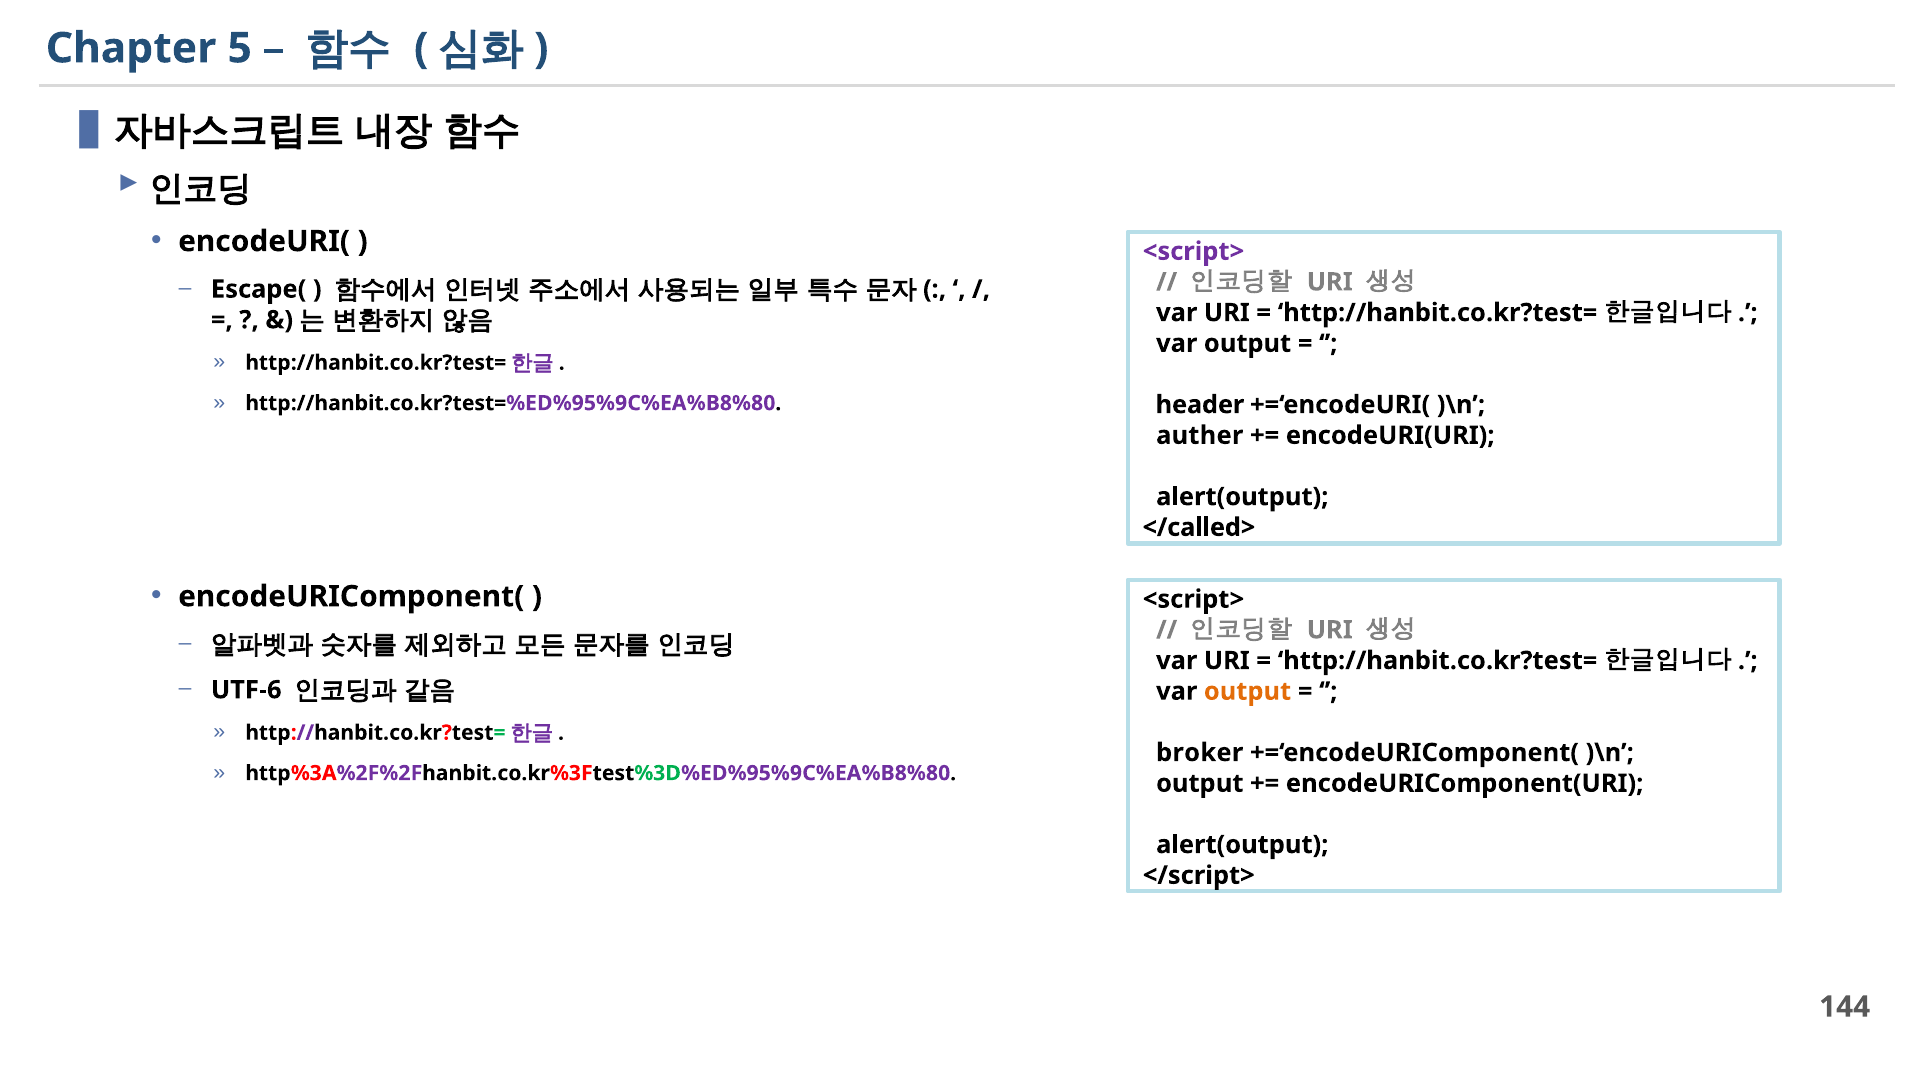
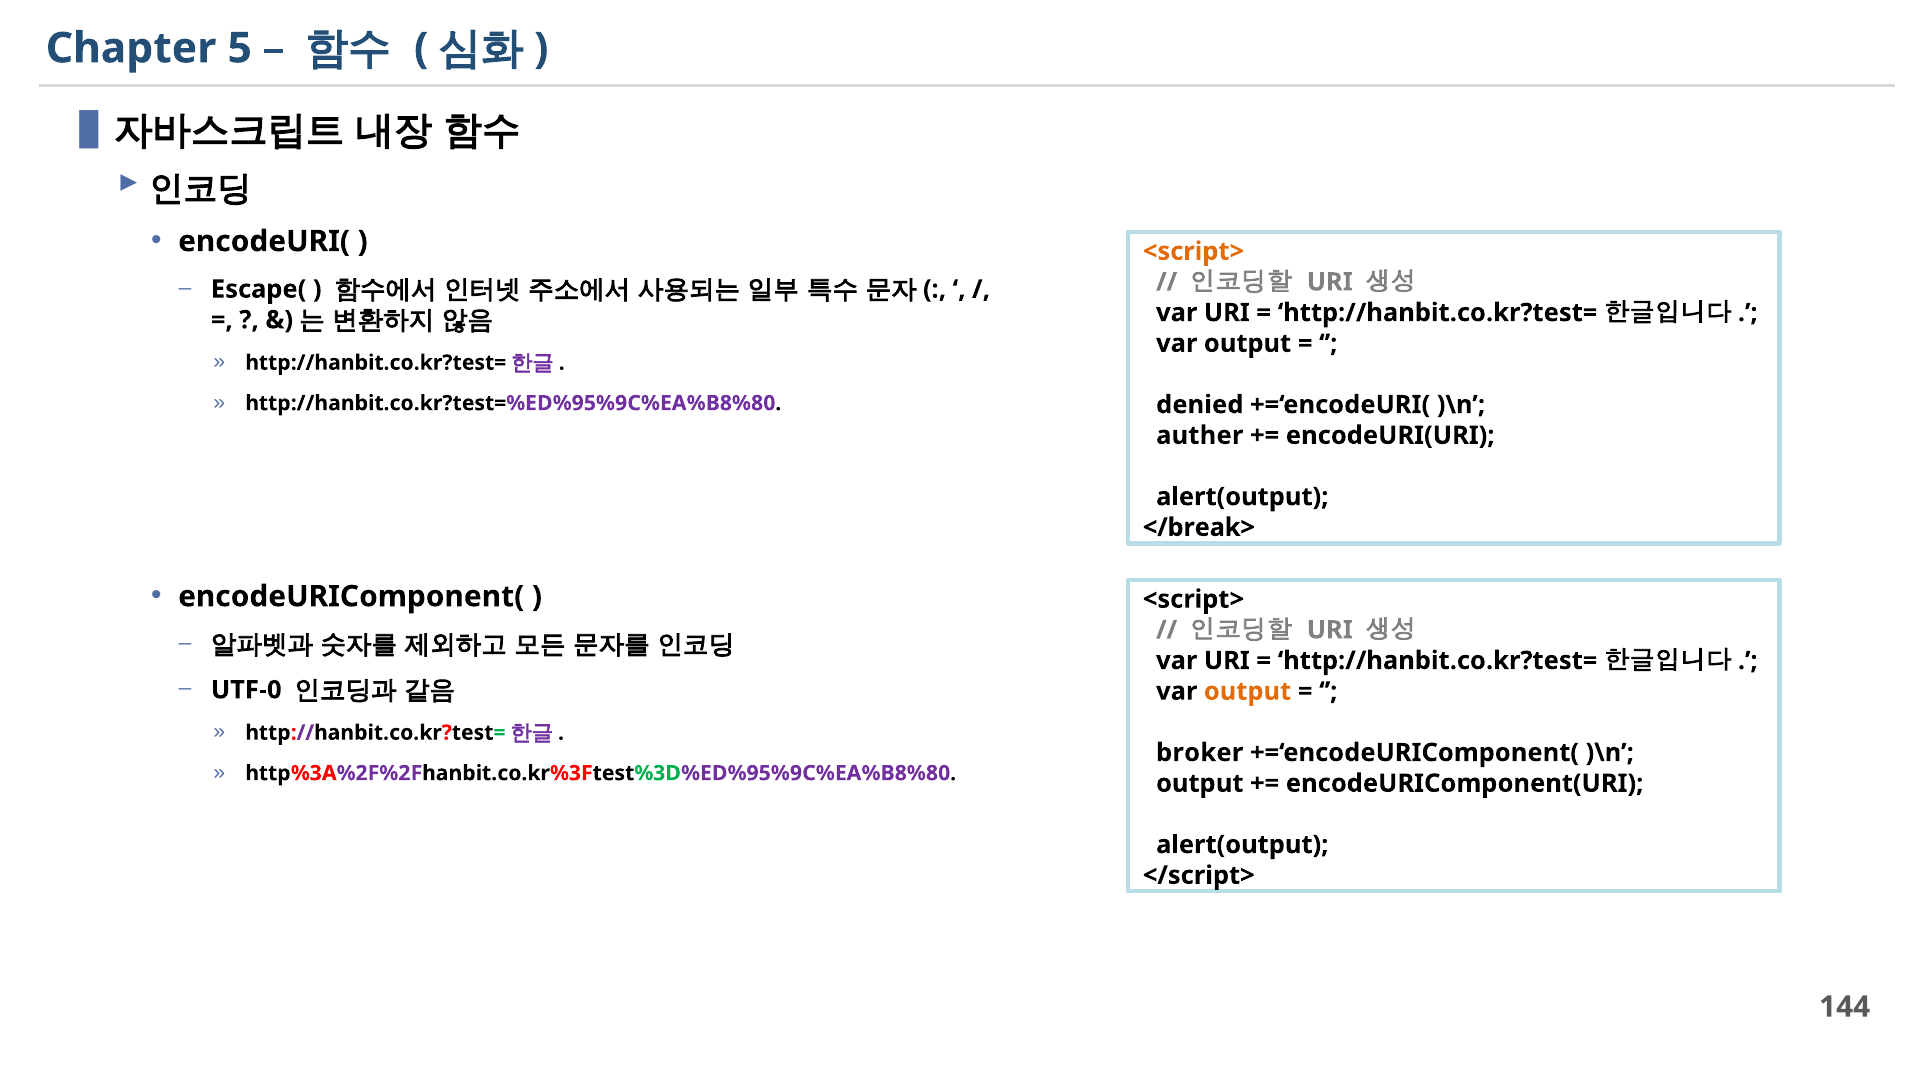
<script> colour: purple -> orange (1193, 251)
header: header -> denied (1200, 405)
</called>: </called> -> </break> (1199, 527)
UTF-6: UTF-6 -> UTF-0 (246, 690)
